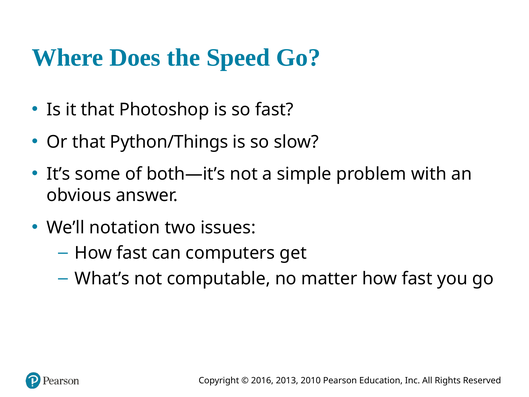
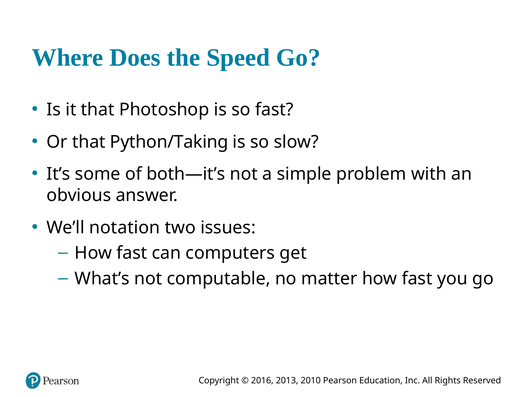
Python/Things: Python/Things -> Python/Taking (169, 142)
